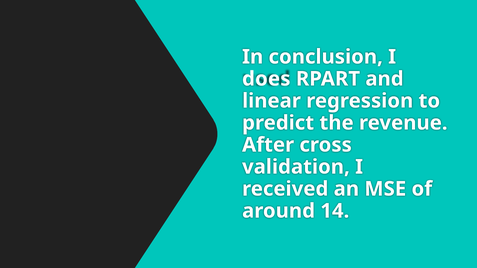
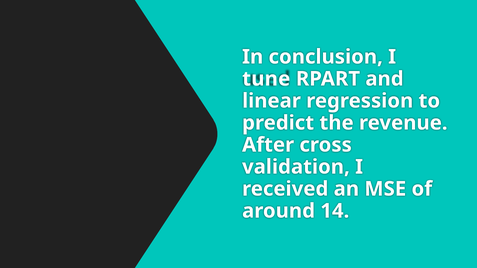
does: does -> tune (266, 79)
